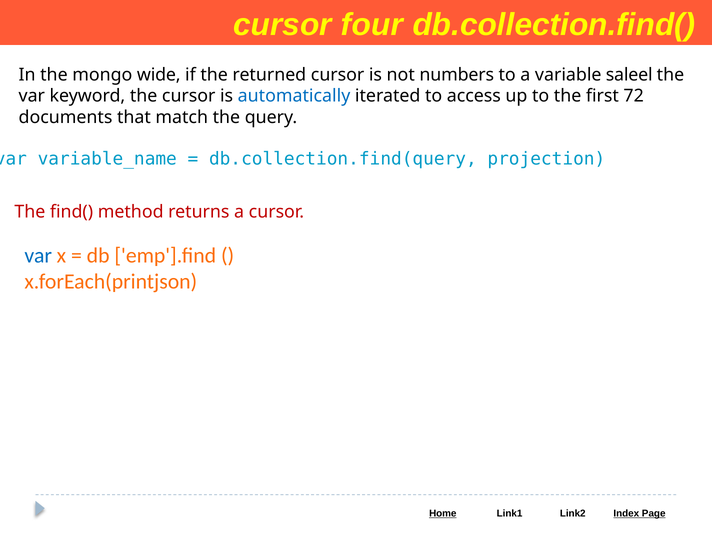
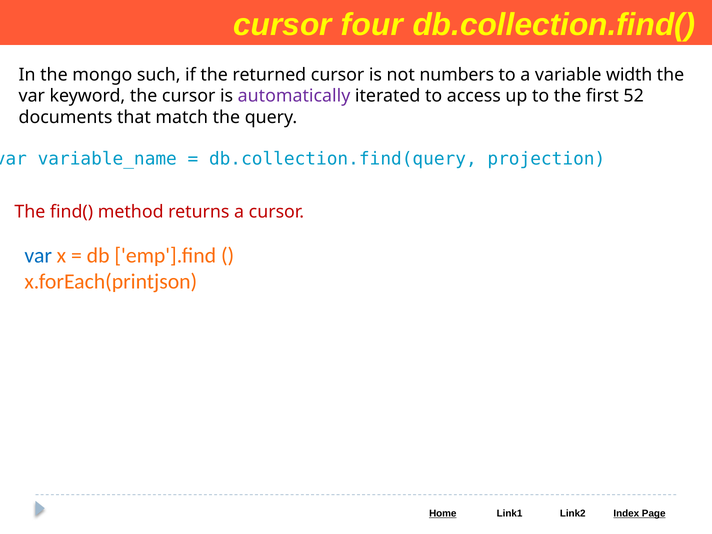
wide: wide -> such (159, 75)
saleel: saleel -> width (629, 75)
automatically colour: blue -> purple (294, 96)
72: 72 -> 52 (634, 96)
